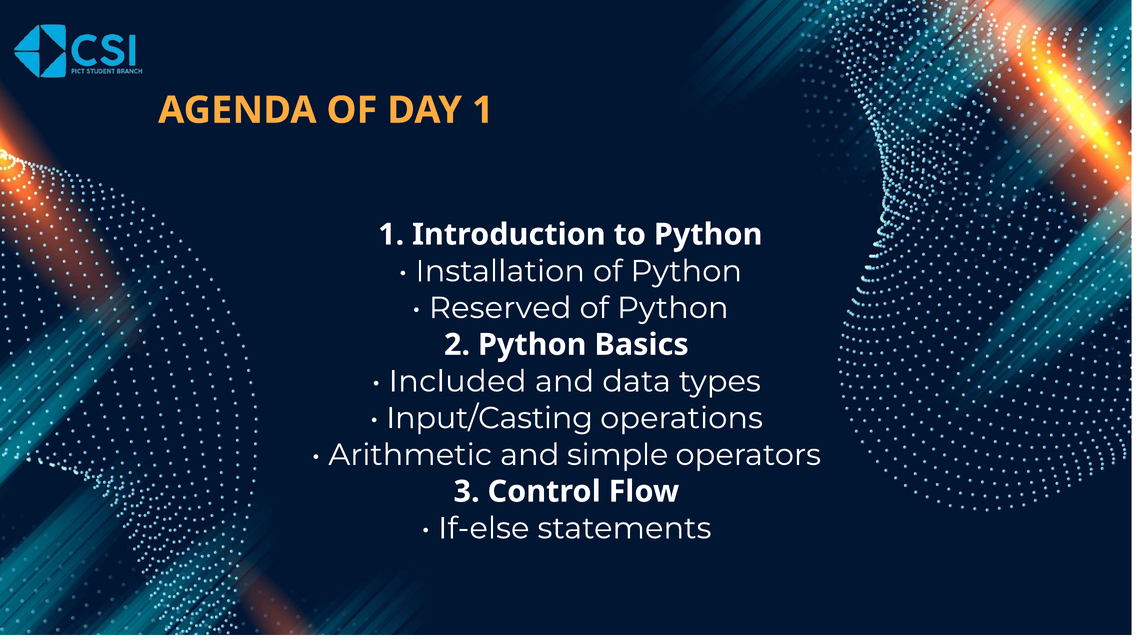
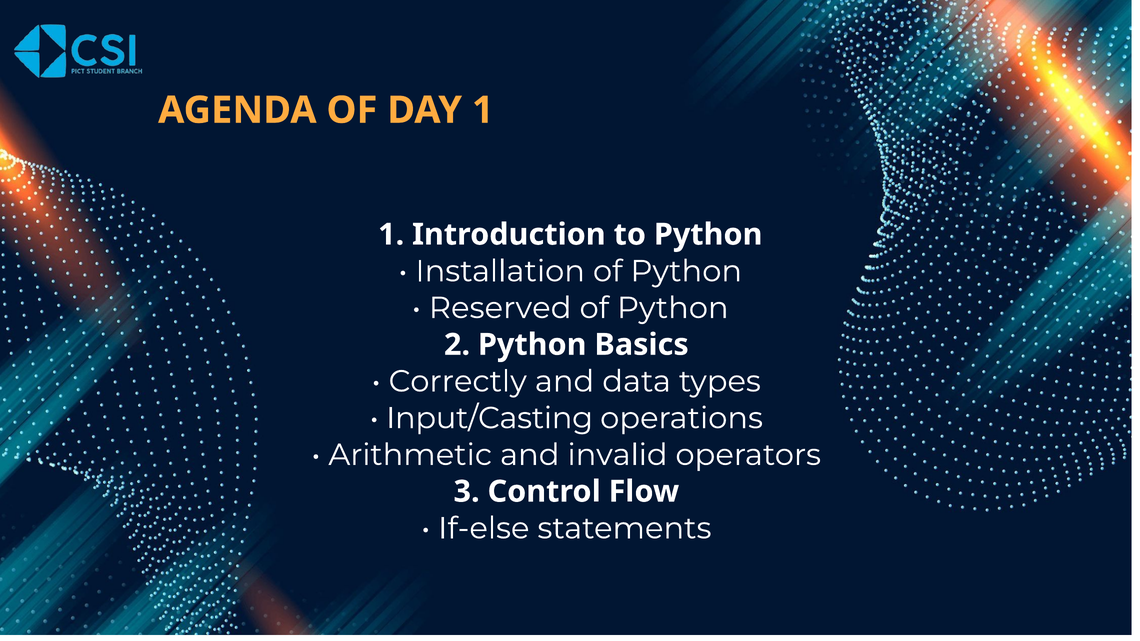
Included: Included -> Correctly (458, 382)
simple: simple -> invalid (618, 455)
